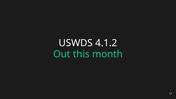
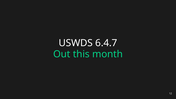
4.1.2: 4.1.2 -> 6.4.7 (106, 43)
